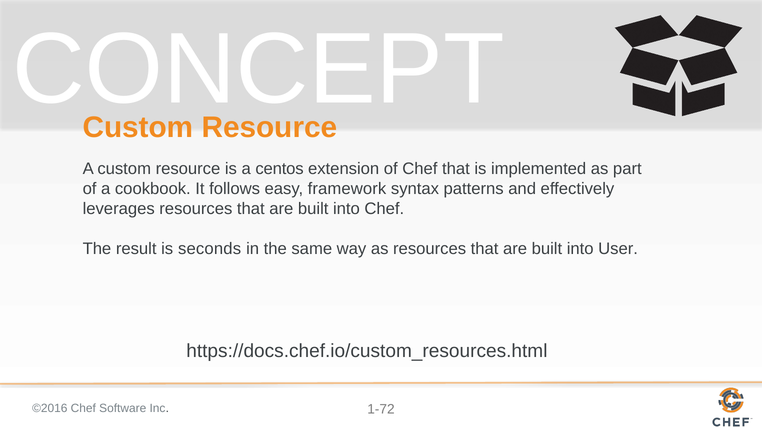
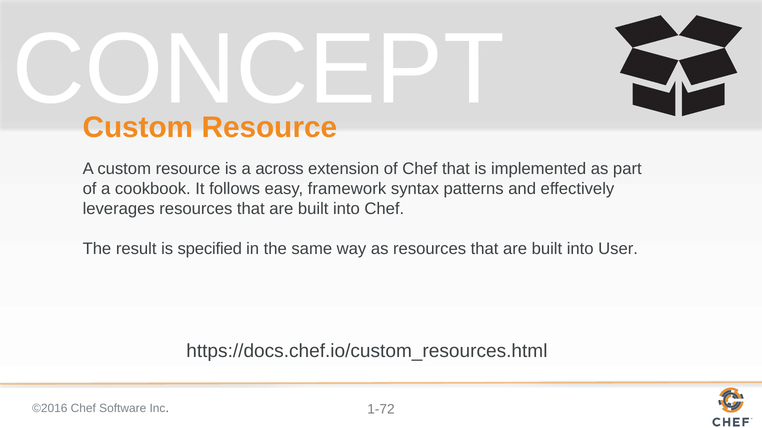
centos: centos -> across (280, 169)
seconds: seconds -> specified (210, 249)
